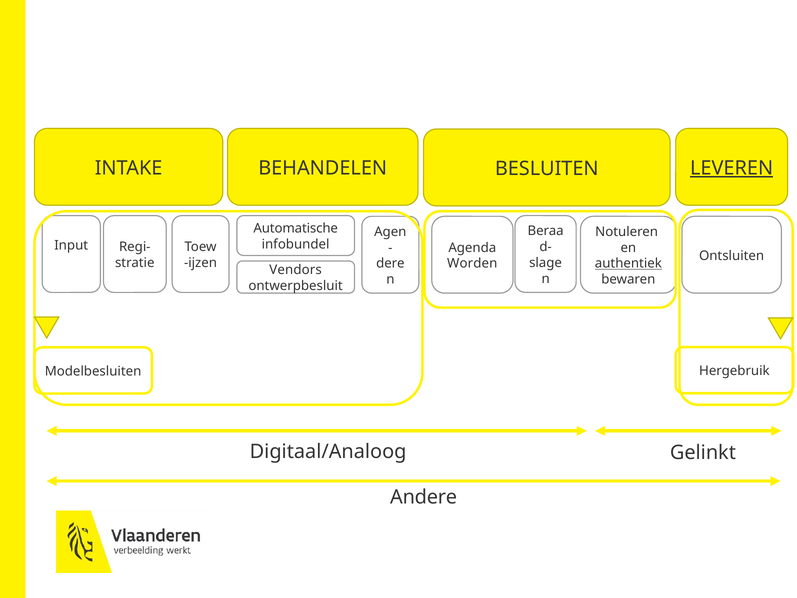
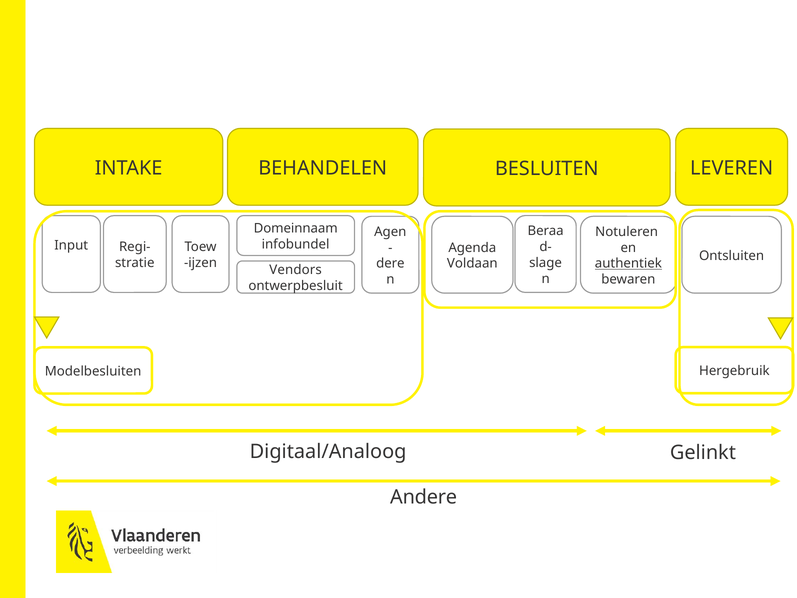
LEVEREN underline: present -> none (732, 168)
Automatische: Automatische -> Domeinnaam (296, 228)
Worden: Worden -> Voldaan (472, 263)
